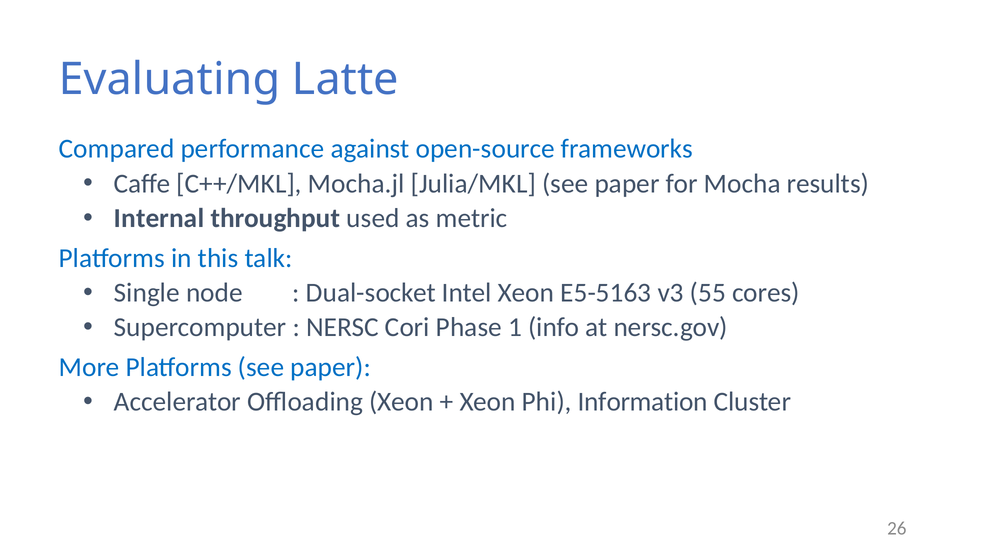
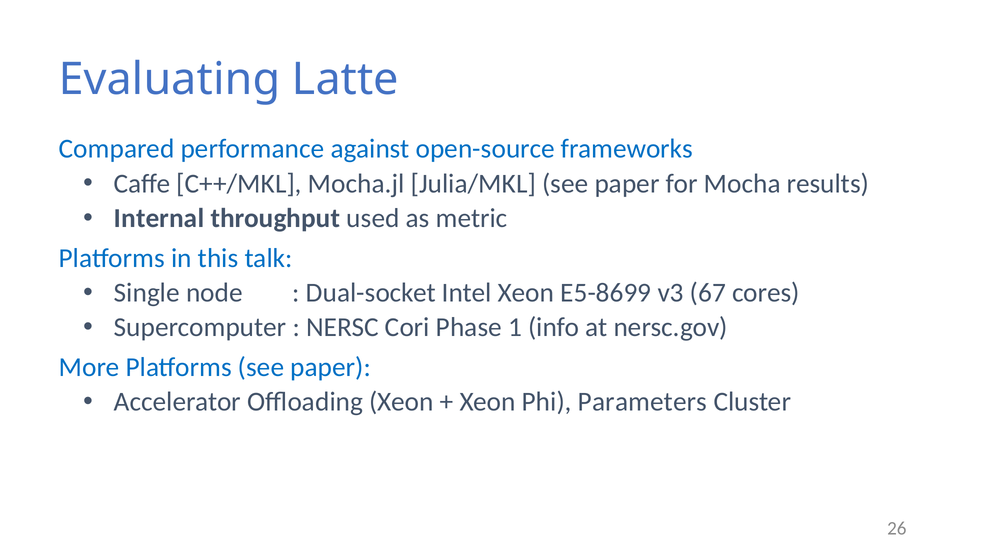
E5-5163: E5-5163 -> E5-8699 (606, 293)
55: 55 -> 67 (708, 293)
Information: Information -> Parameters (643, 402)
